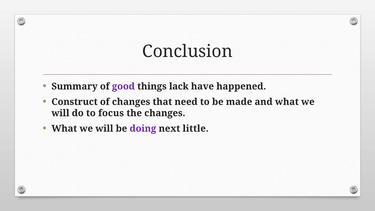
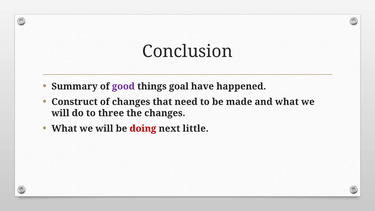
lack: lack -> goal (179, 86)
focus: focus -> three (111, 113)
doing colour: purple -> red (143, 129)
